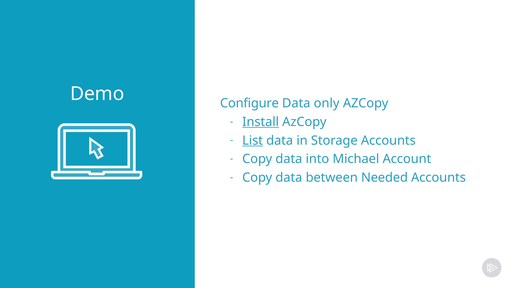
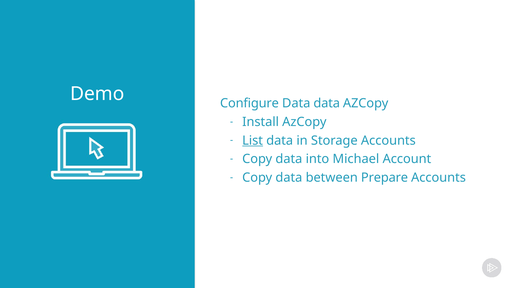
Data only: only -> data (327, 103)
Install underline: present -> none (261, 122)
Needed: Needed -> Prepare (385, 178)
